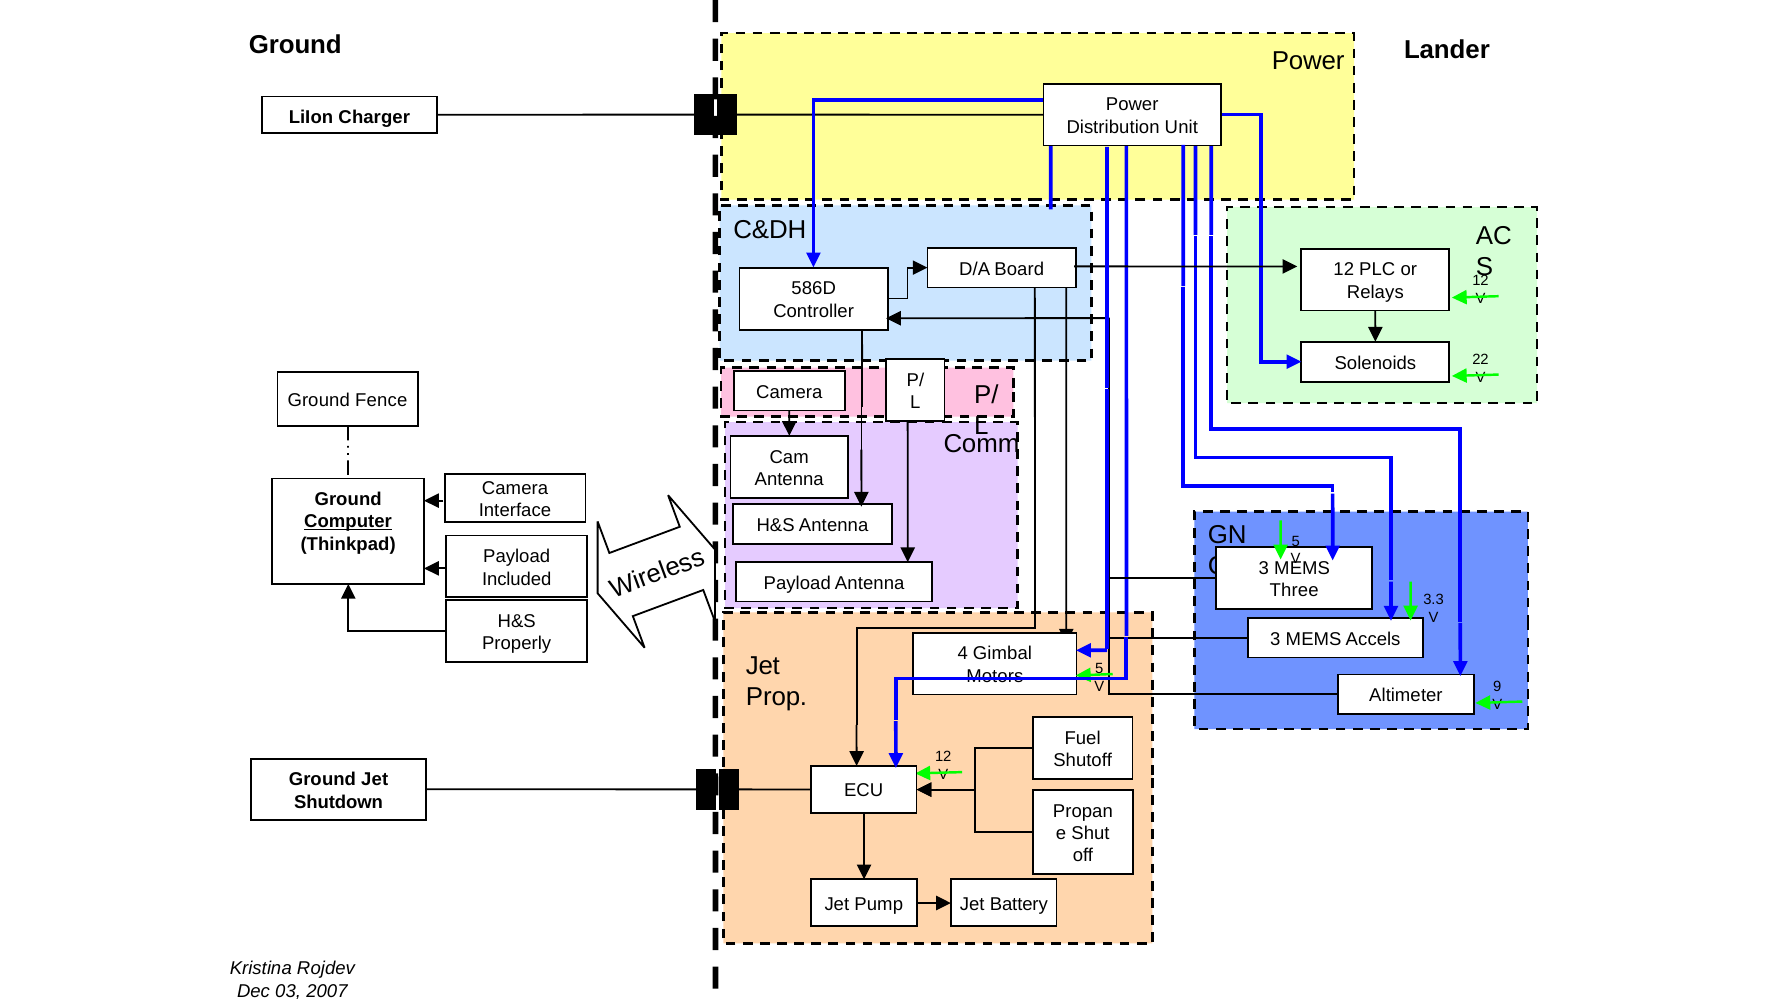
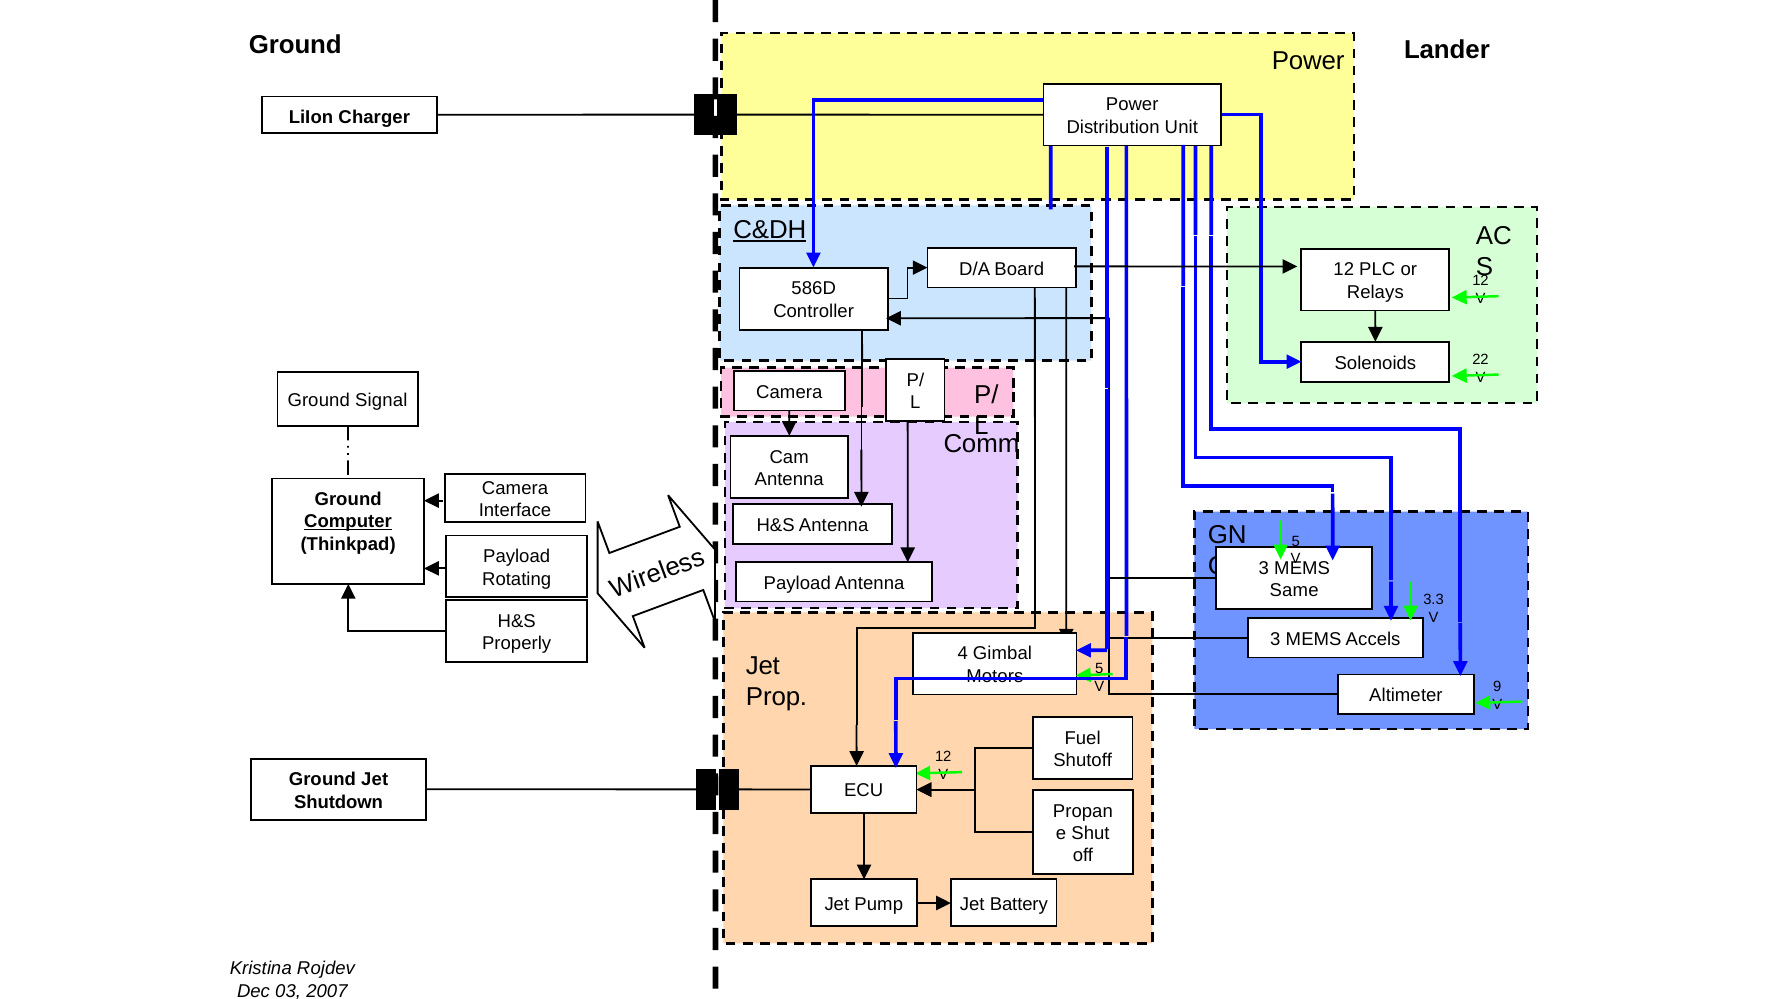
C&DH underline: none -> present (770, 230)
Fence: Fence -> Signal (381, 400)
Included: Included -> Rotating (517, 579)
Three: Three -> Same (1294, 590)
